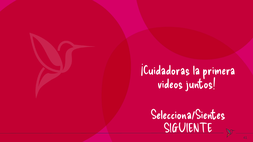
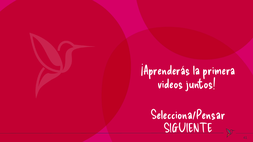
¡Cuidadoras: ¡Cuidadoras -> ¡Aprenderás (166, 71)
Selecciona/Sientes: Selecciona/Sientes -> Selecciona/Pensar (188, 115)
